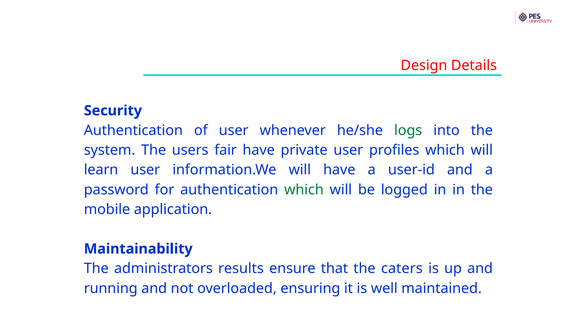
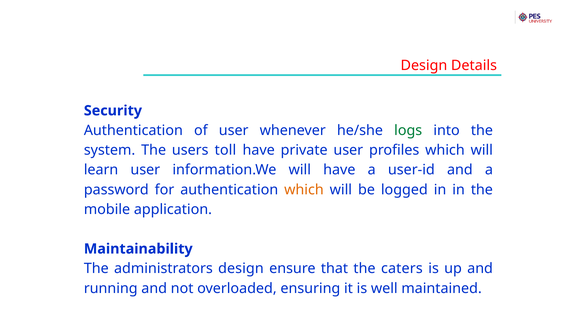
fair: fair -> toll (225, 150)
which colour: green -> orange (304, 190)
administrators results: results -> design (241, 269)
